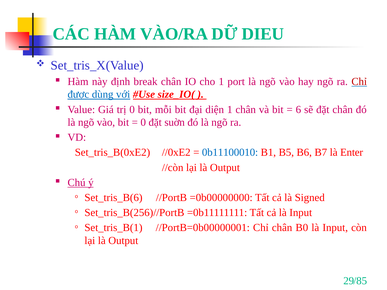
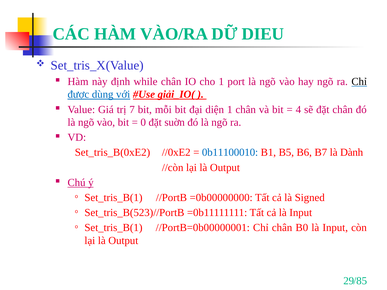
break: break -> while (146, 82)
Chỉ colour: red -> black (359, 82)
size_IO(: size_IO( -> giải_IO( (176, 94)
trị 0: 0 -> 7 (132, 110)
6: 6 -> 4 (298, 110)
Enter: Enter -> Dành (352, 153)
Set_tris_B(6: Set_tris_B(6 -> Set_tris_B(1 (113, 198)
Set_tris_B(256)//PortB: Set_tris_B(256)//PortB -> Set_tris_B(523)//PortB (134, 213)
